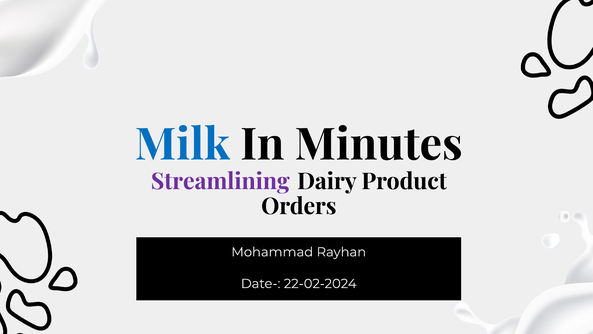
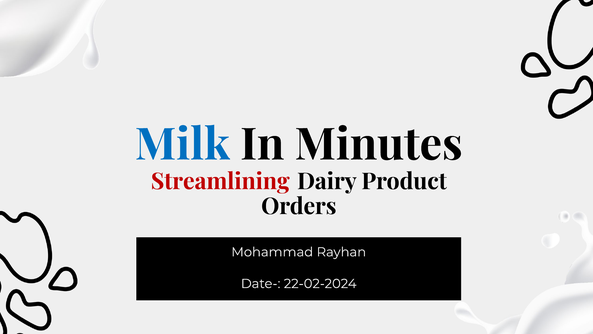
Streamlining colour: purple -> red (220, 181)
